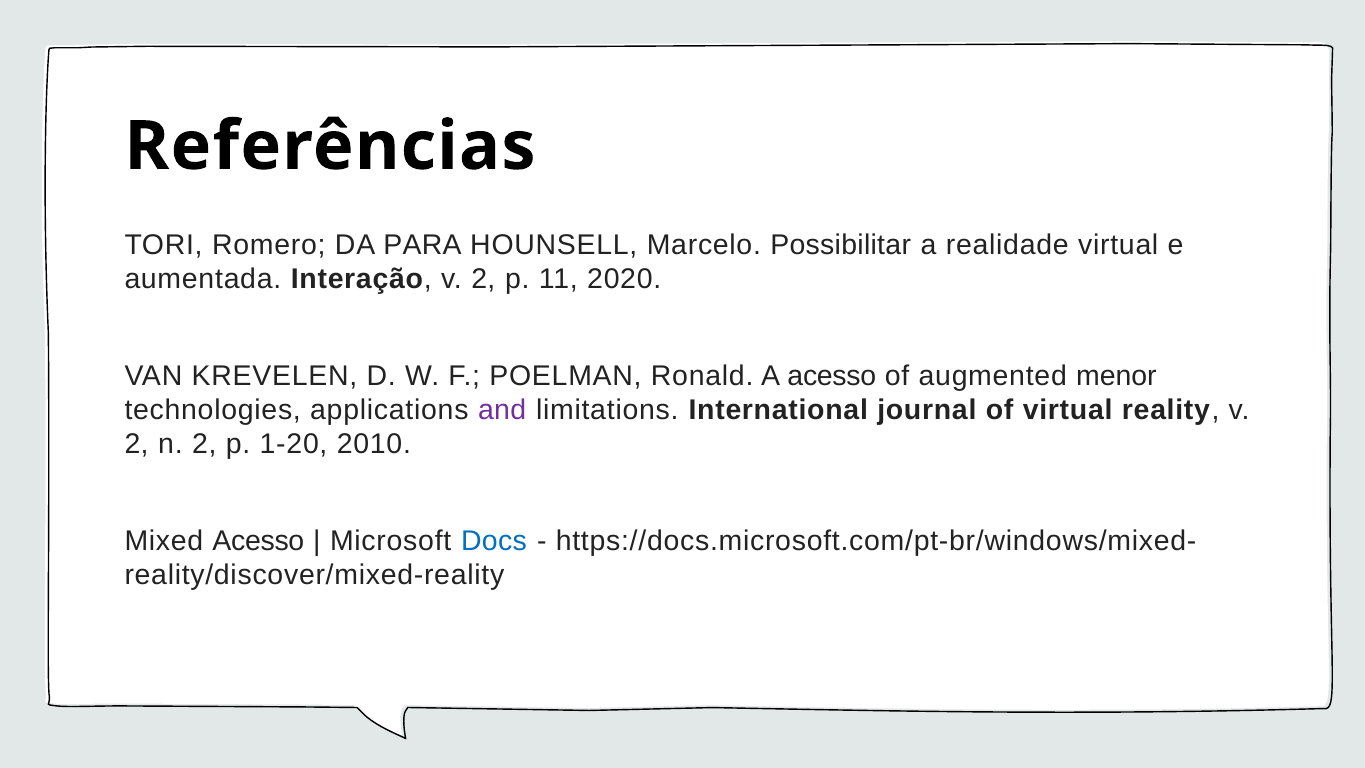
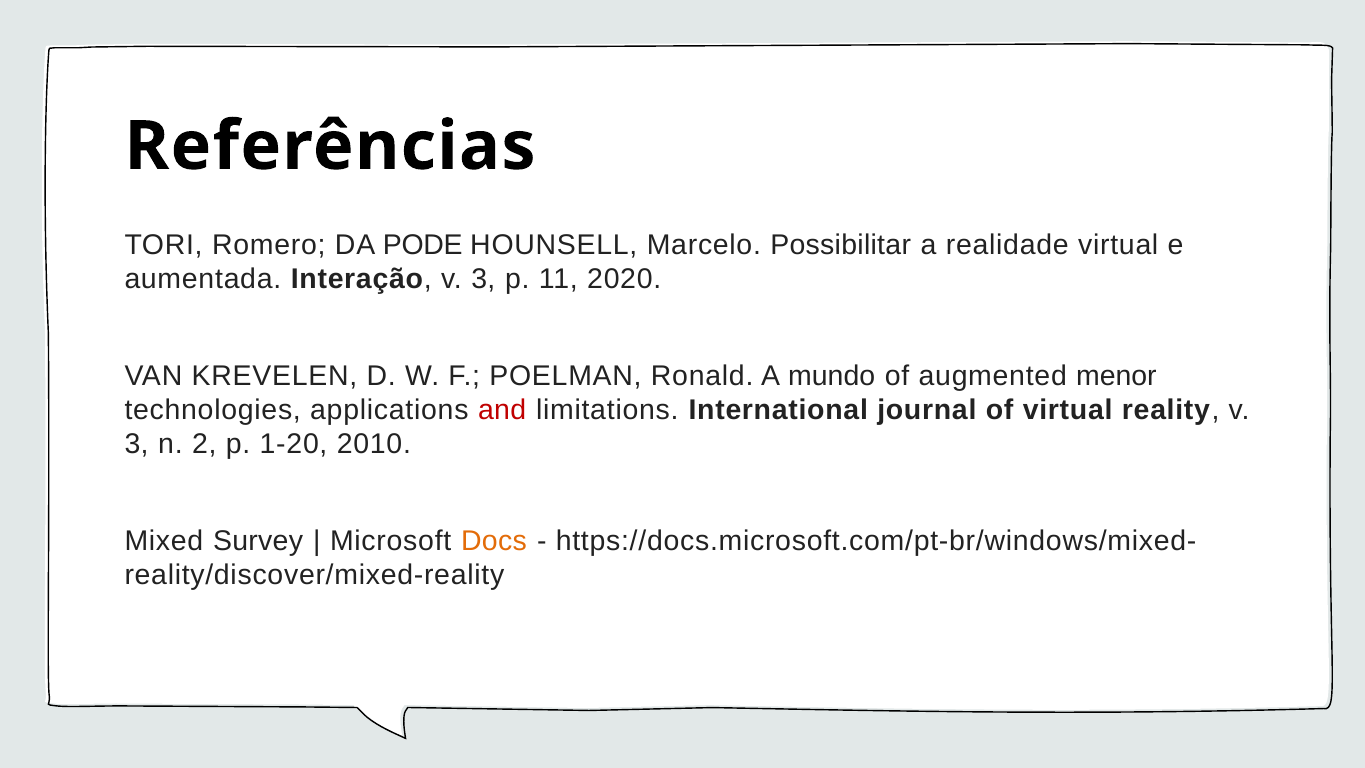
PARA: PARA -> PODE (423, 245)
Interação v 2: 2 -> 3 (483, 279)
A acesso: acesso -> mundo (832, 376)
and colour: purple -> red (502, 410)
2: 2 -> 3 (136, 444)
Mixed Acesso: Acesso -> Survey (258, 541)
Docs colour: blue -> orange (494, 541)
